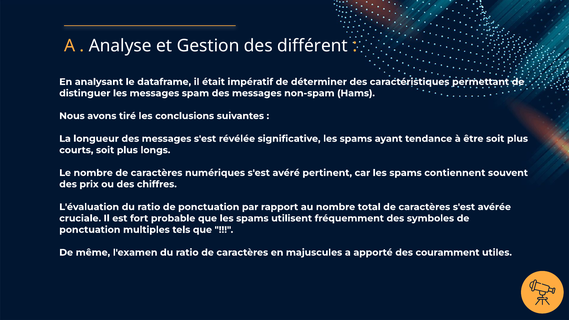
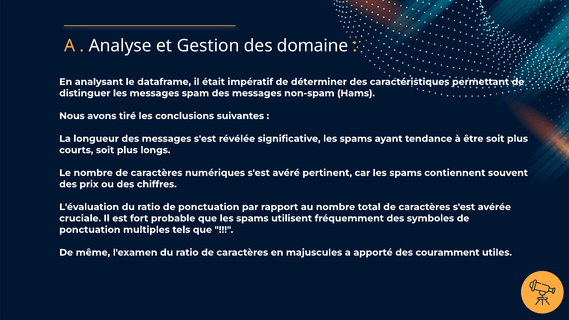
différent: différent -> domaine (313, 46)
